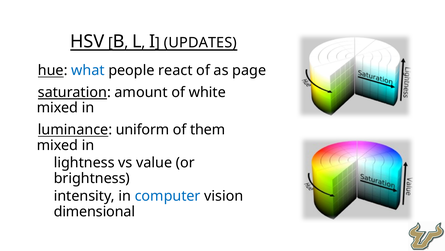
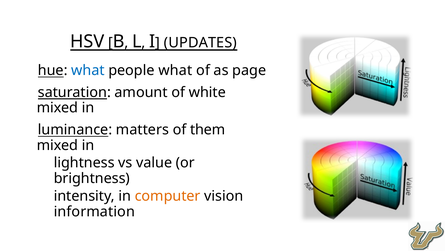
people react: react -> what (175, 70)
uniform: uniform -> matters (142, 129)
computer colour: blue -> orange (168, 196)
dimensional: dimensional -> information (94, 211)
